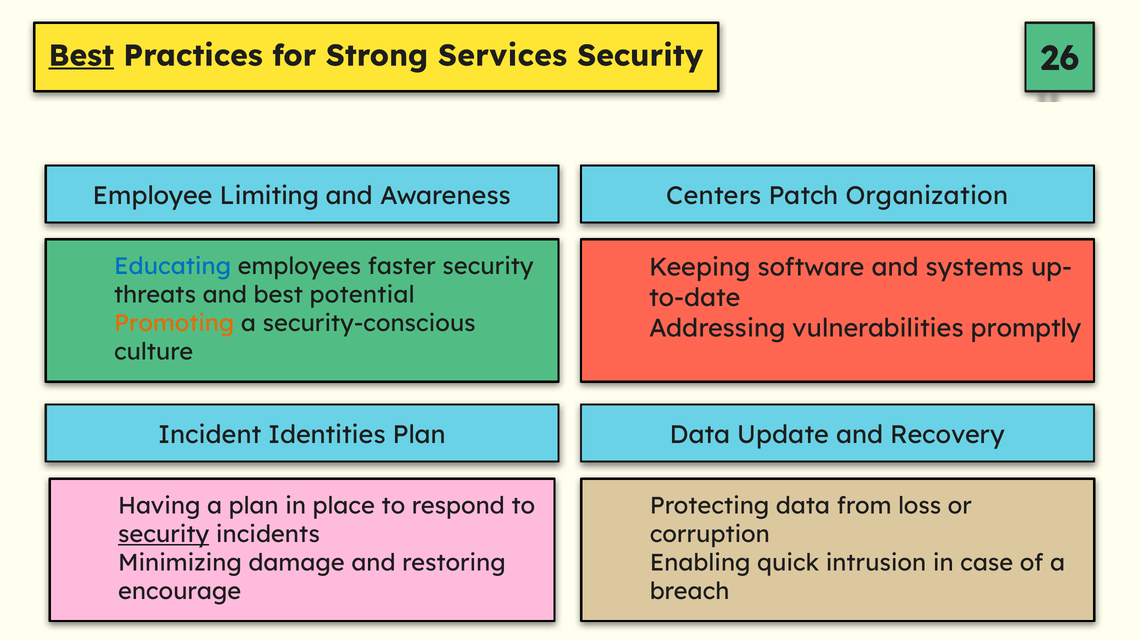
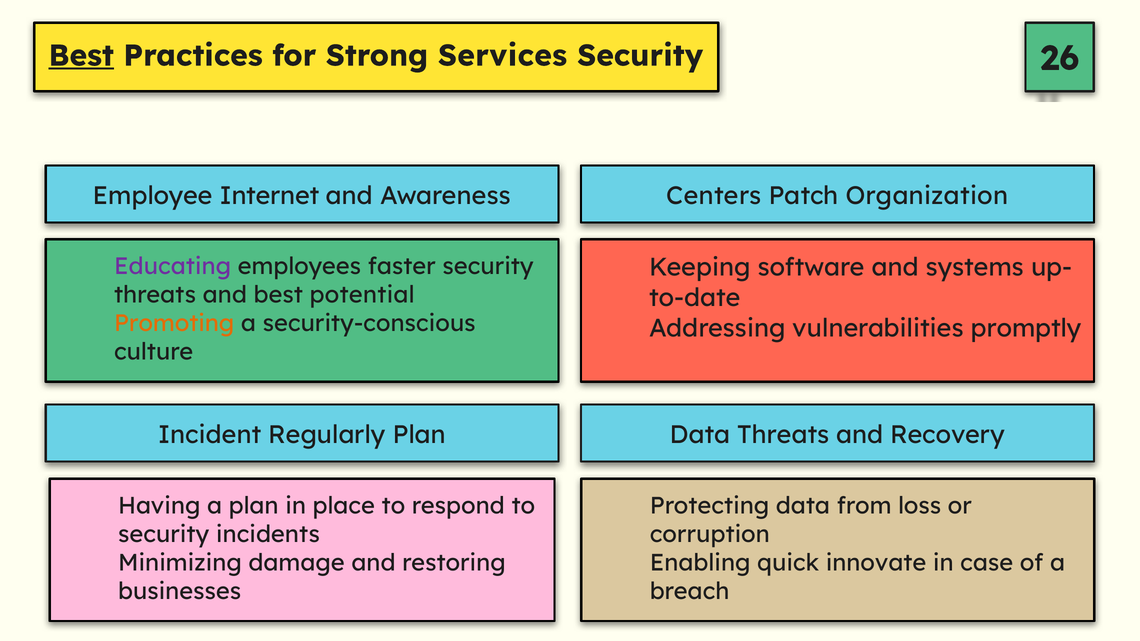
Limiting: Limiting -> Internet (270, 196)
Educating colour: blue -> purple (173, 267)
Identities: Identities -> Regularly (327, 435)
Data Update: Update -> Threats (783, 435)
security underline: present -> none (164, 535)
intrusion: intrusion -> innovate (876, 563)
encourage: encourage -> businesses (180, 592)
